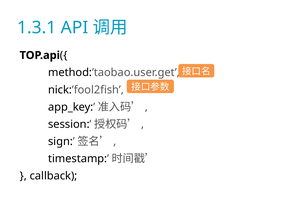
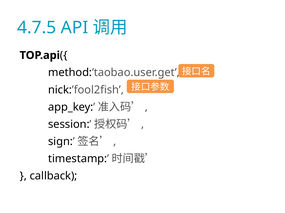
1.3.1: 1.3.1 -> 4.7.5 (37, 28)
